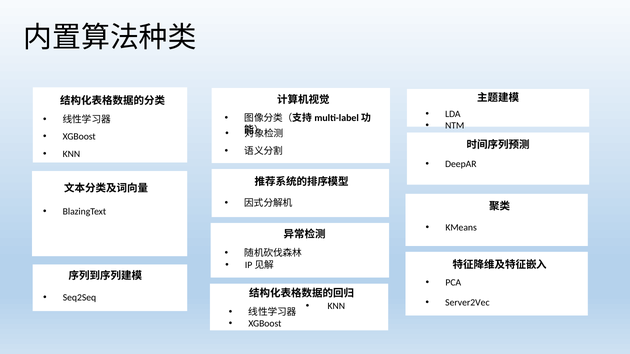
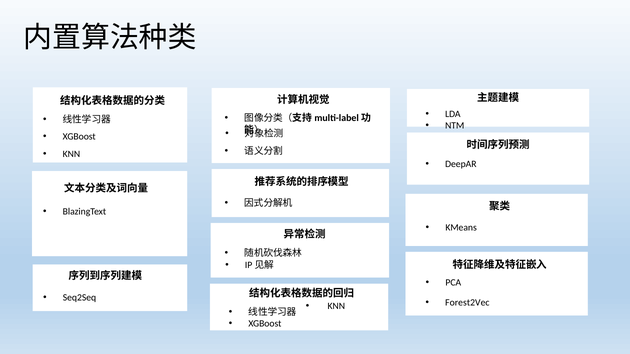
Server2Vec: Server2Vec -> Forest2Vec (467, 303)
